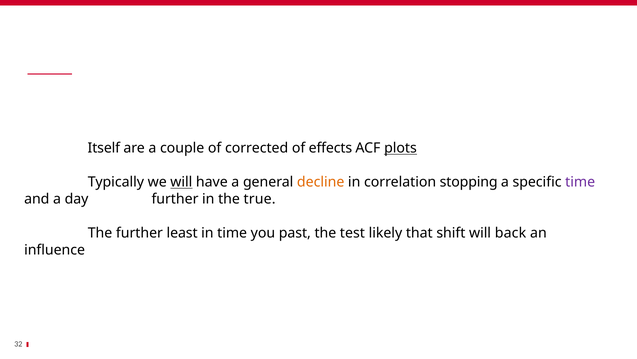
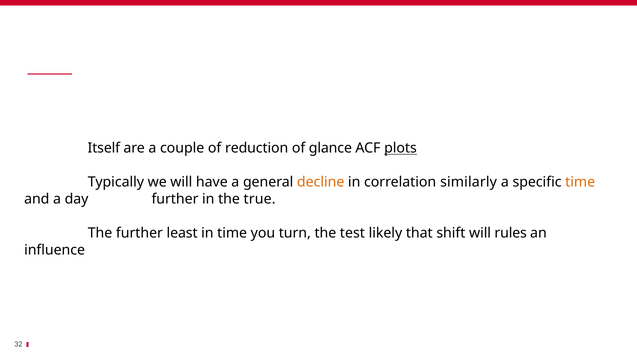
corrected: corrected -> reduction (257, 148)
effects: effects -> glance (330, 148)
will underline: present -> none (181, 182)
stopping: stopping -> similarly (469, 182)
time colour: purple -> orange (580, 182)
past: past -> turn (295, 233)
back: back -> rules (511, 233)
